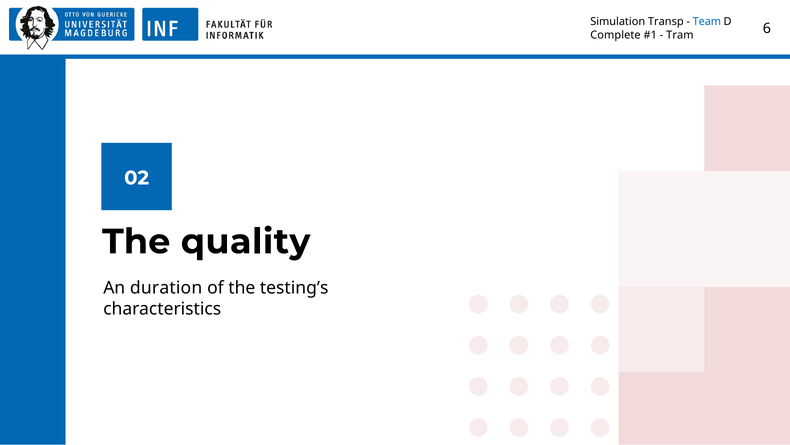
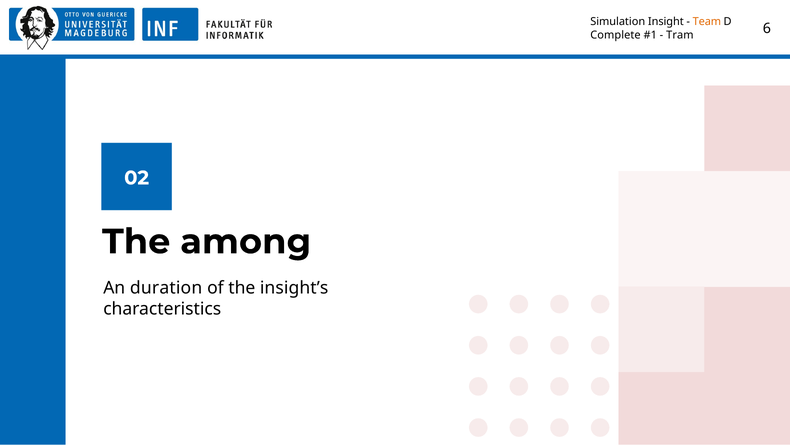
Transp: Transp -> Insight (666, 22)
Team colour: blue -> orange (707, 22)
quality: quality -> among (246, 241)
testing’s: testing’s -> insight’s (294, 287)
